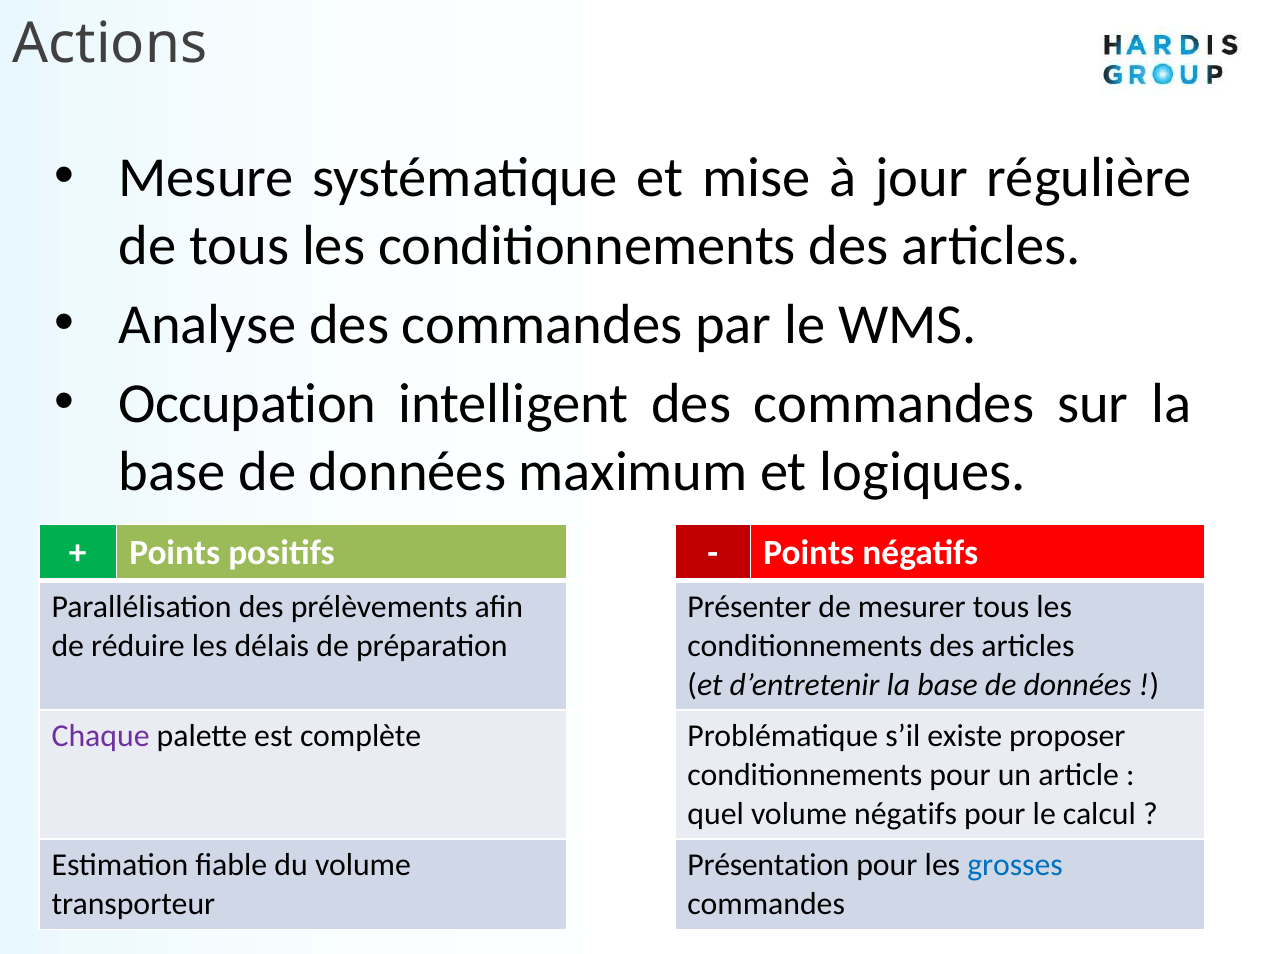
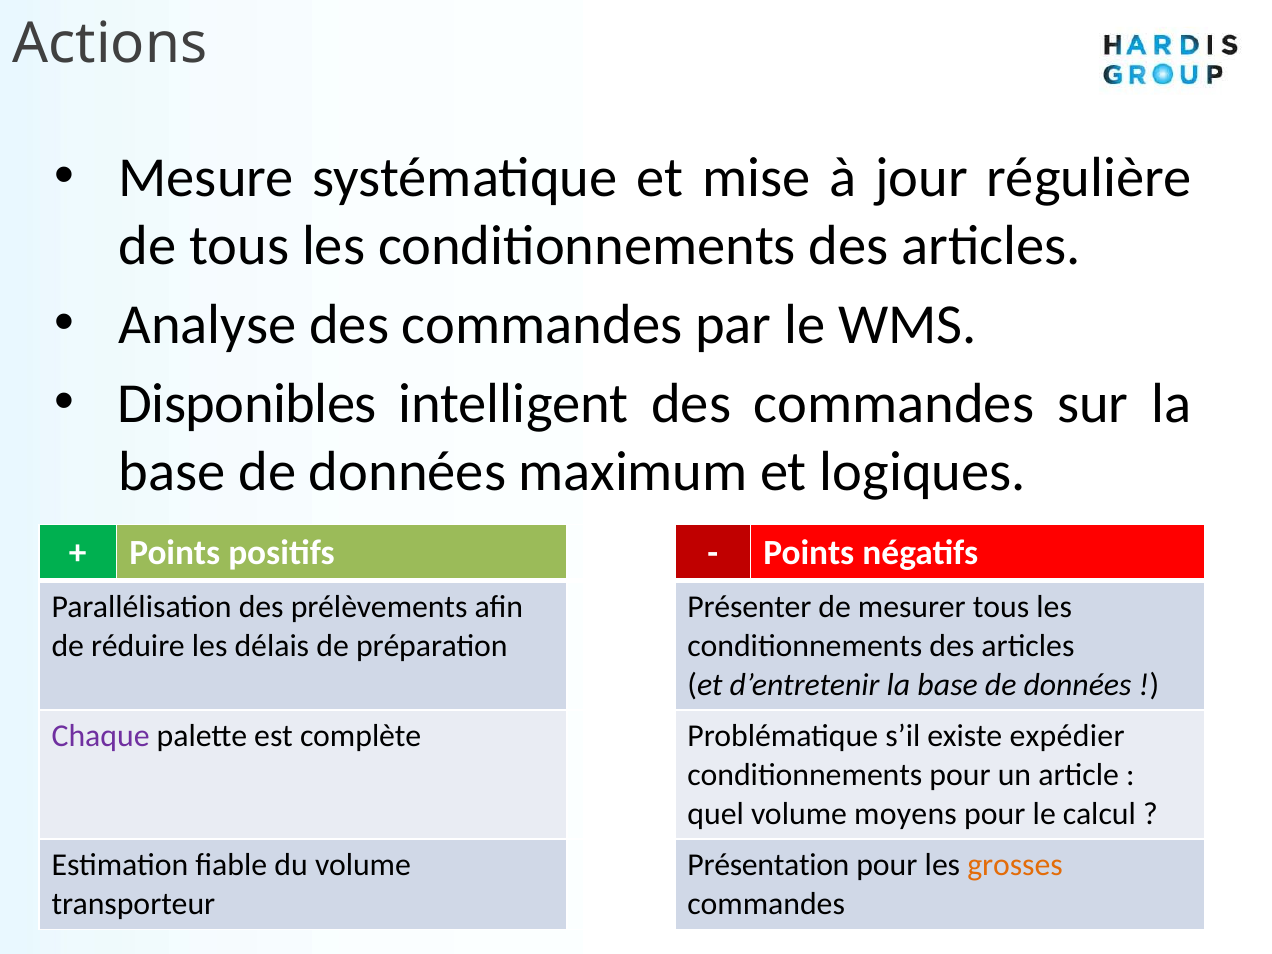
Occupation: Occupation -> Disponibles (247, 404)
proposer: proposer -> expédier (1067, 736)
volume négatifs: négatifs -> moyens (906, 814)
grosses colour: blue -> orange (1015, 865)
